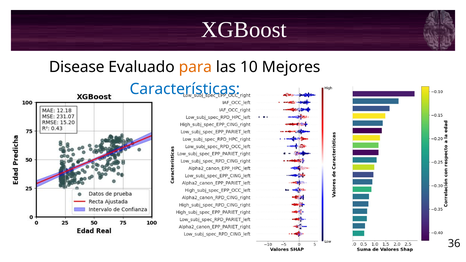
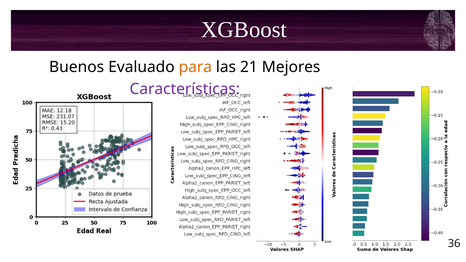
Disease: Disease -> Buenos (77, 67)
10: 10 -> 21 (249, 67)
Características colour: blue -> purple (185, 89)
